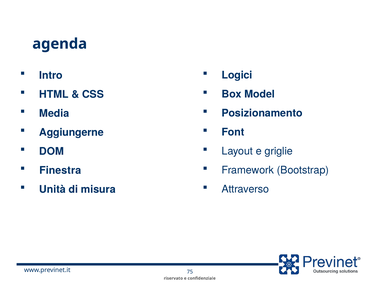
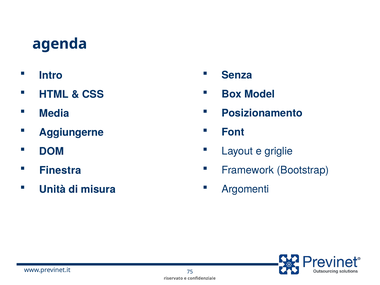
Logici: Logici -> Senza (237, 75)
Attraverso: Attraverso -> Argomenti (245, 189)
